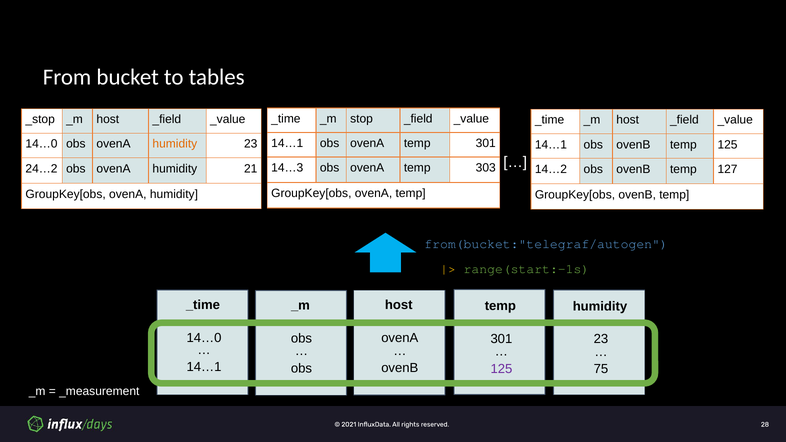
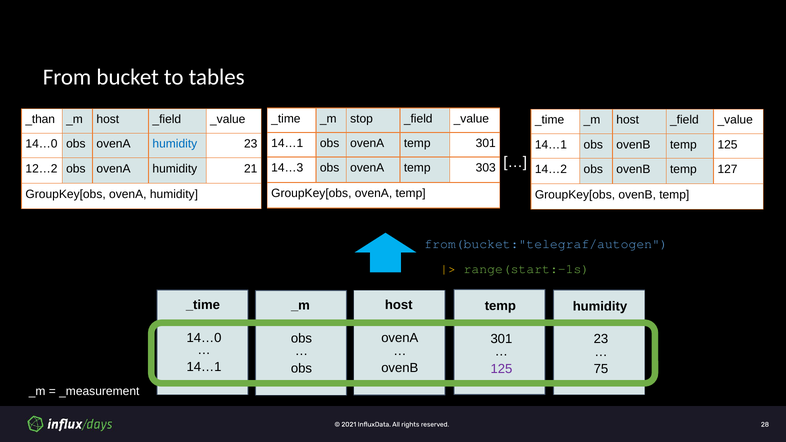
_stop: _stop -> _than (40, 120)
humidity colour: orange -> blue (175, 144)
24…2: 24…2 -> 12…2 (42, 169)
